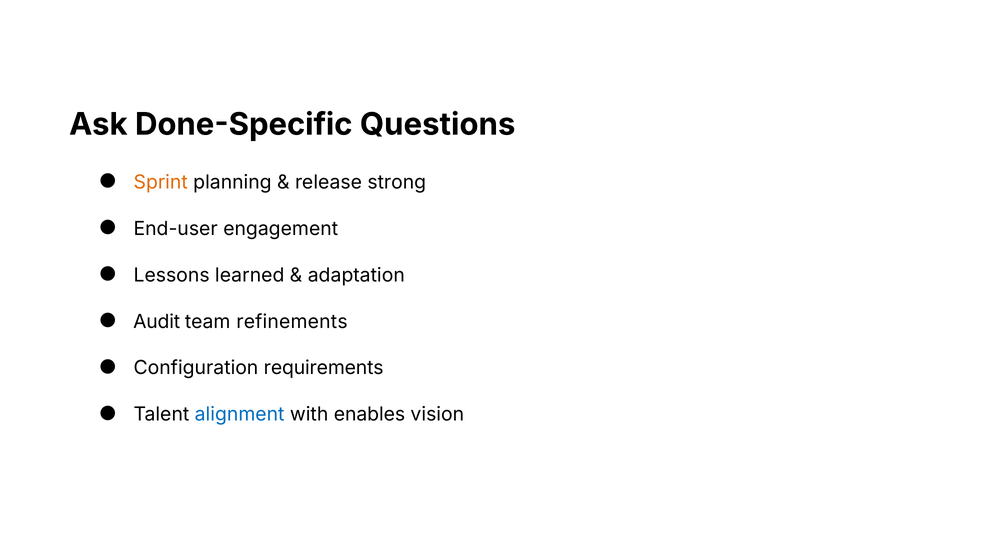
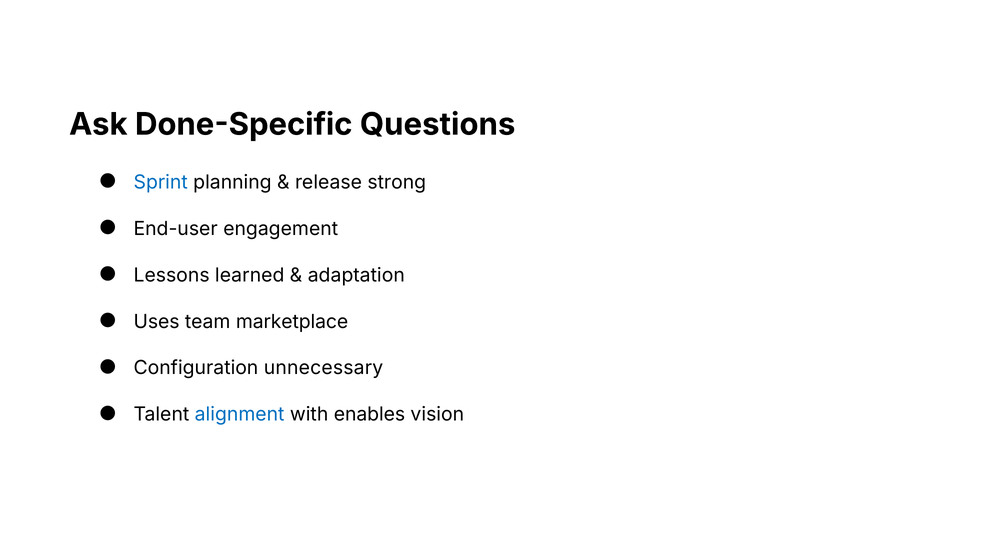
Sprint colour: orange -> blue (161, 182)
Audit: Audit -> Uses (157, 322)
refinements: refinements -> marketplace (292, 322)
requirements: requirements -> unnecessary (323, 368)
